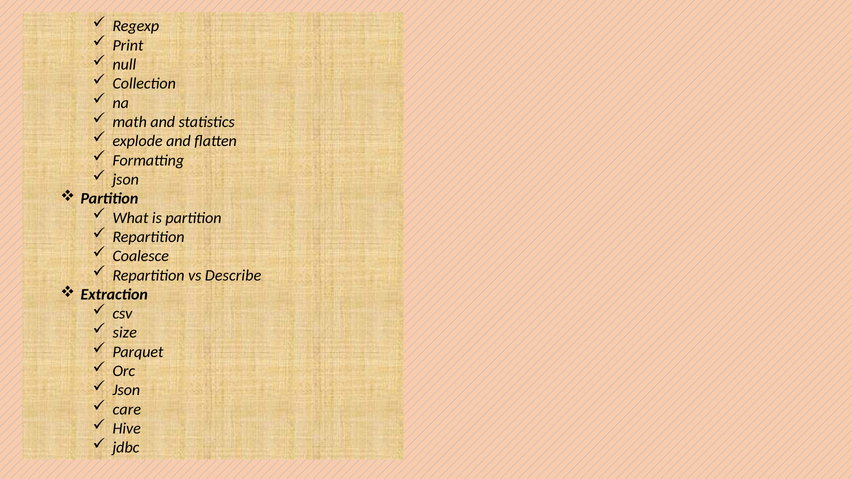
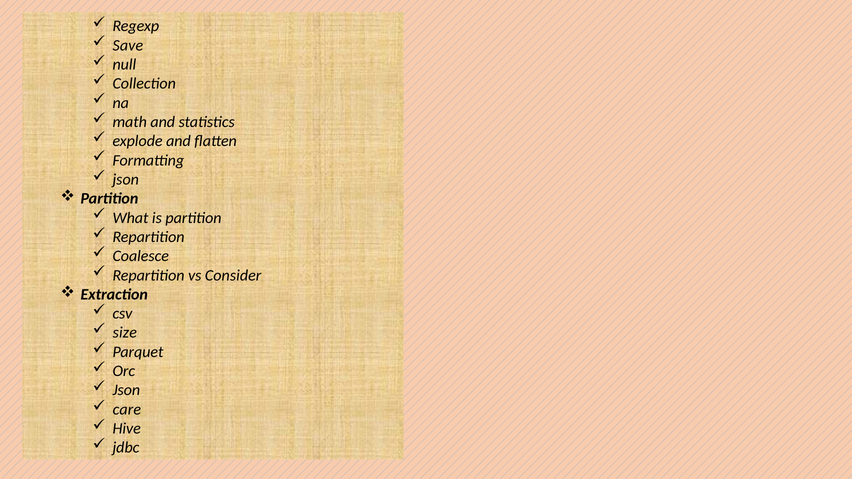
Print: Print -> Save (128, 45)
Describe: Describe -> Consider (233, 275)
